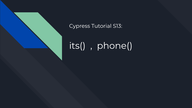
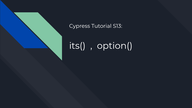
phone(: phone( -> option( (115, 46)
